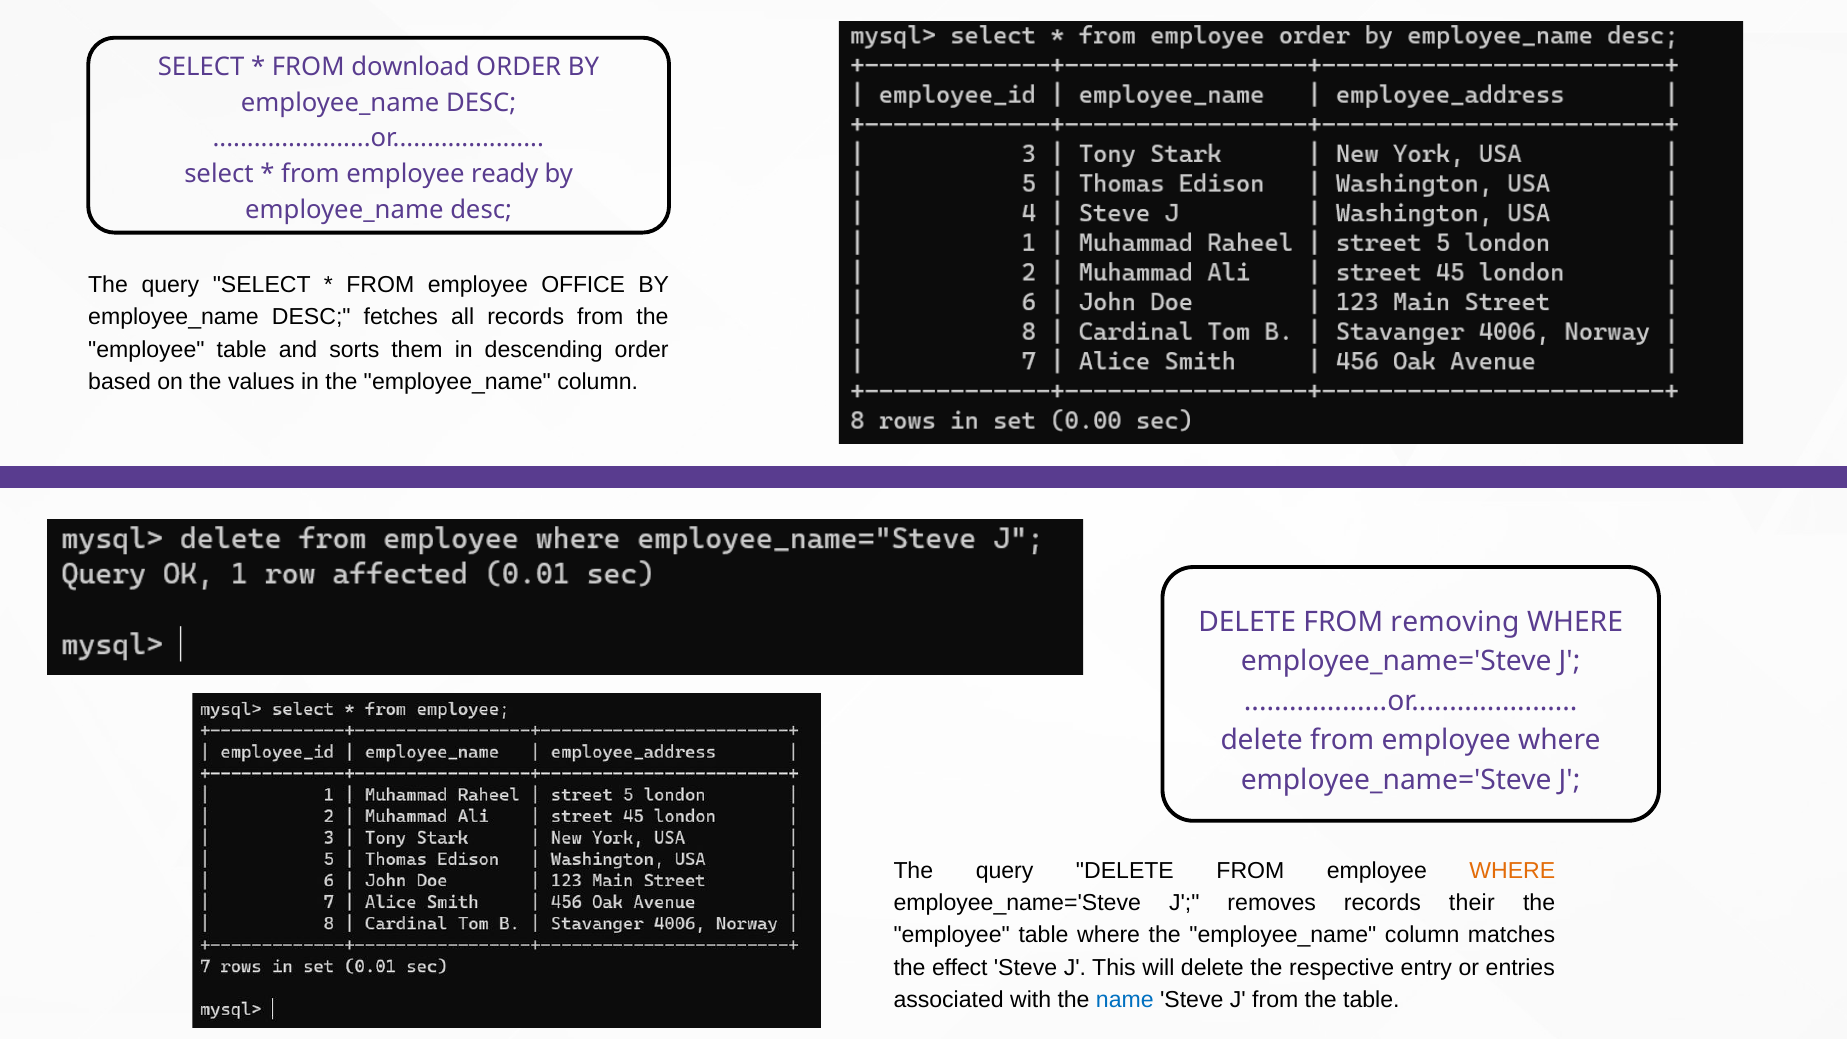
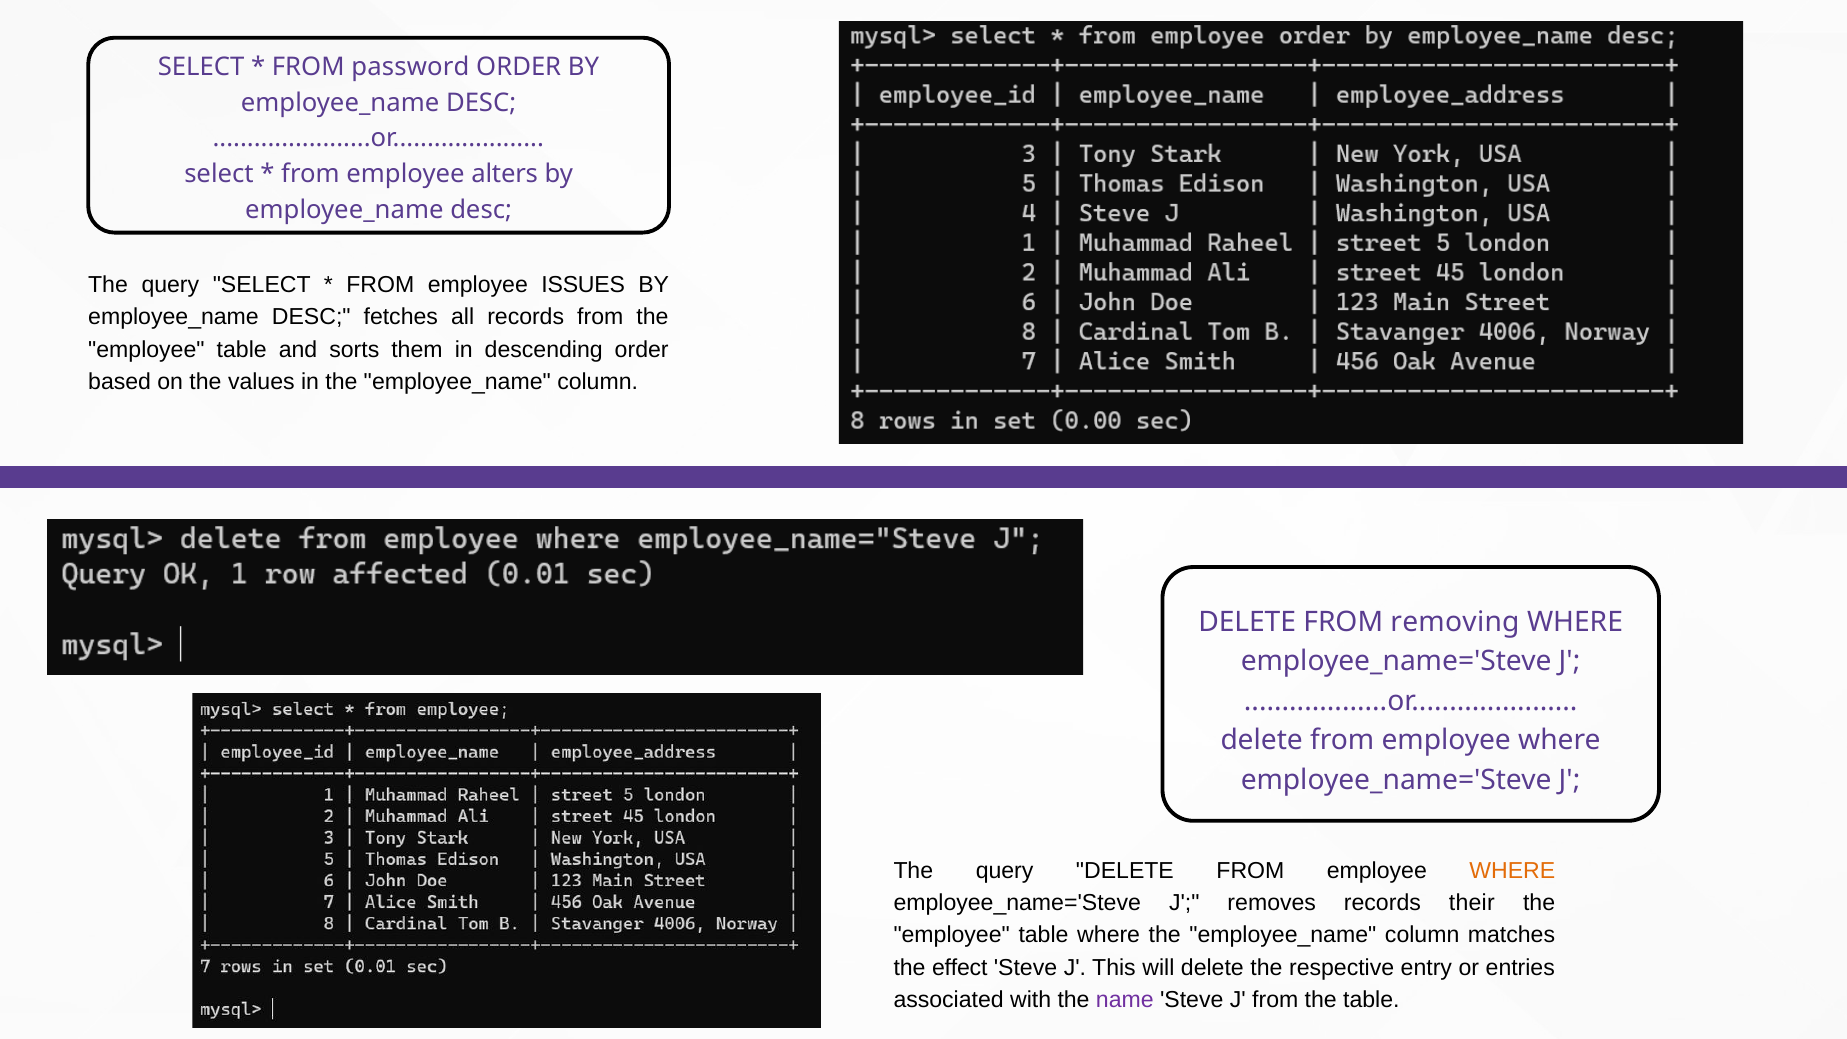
download: download -> password (410, 67)
ready: ready -> alters (505, 174)
OFFICE: OFFICE -> ISSUES (583, 285)
name colour: blue -> purple (1125, 1000)
